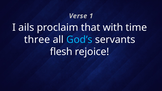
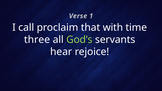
ails: ails -> call (26, 28)
God’s colour: light blue -> light green (79, 40)
flesh: flesh -> hear (61, 52)
